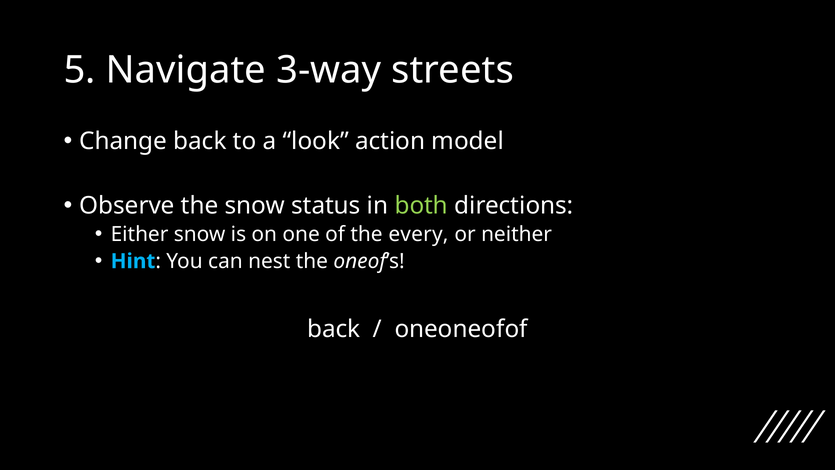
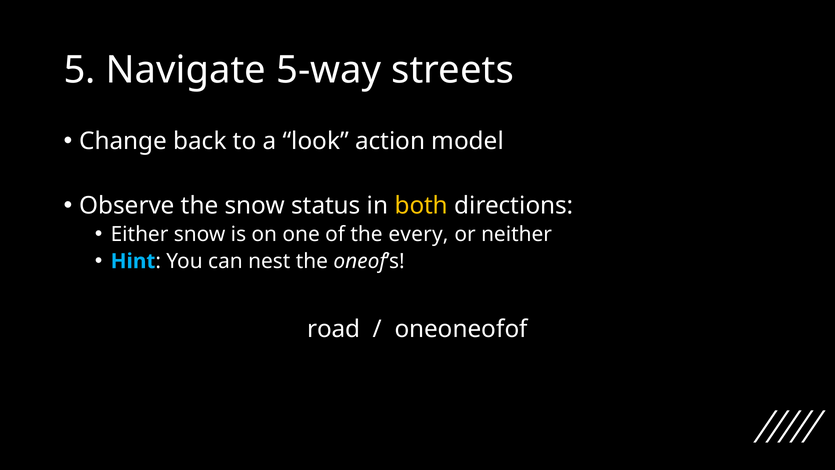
3-way: 3-way -> 5-way (329, 70)
both colour: light green -> yellow (421, 205)
back: back -> road (334, 329)
